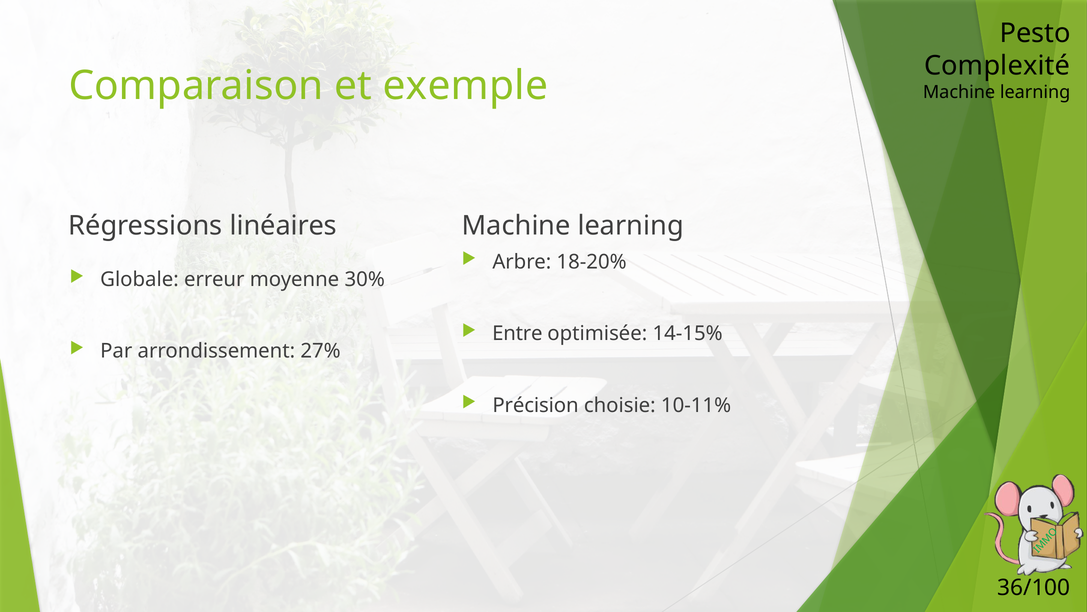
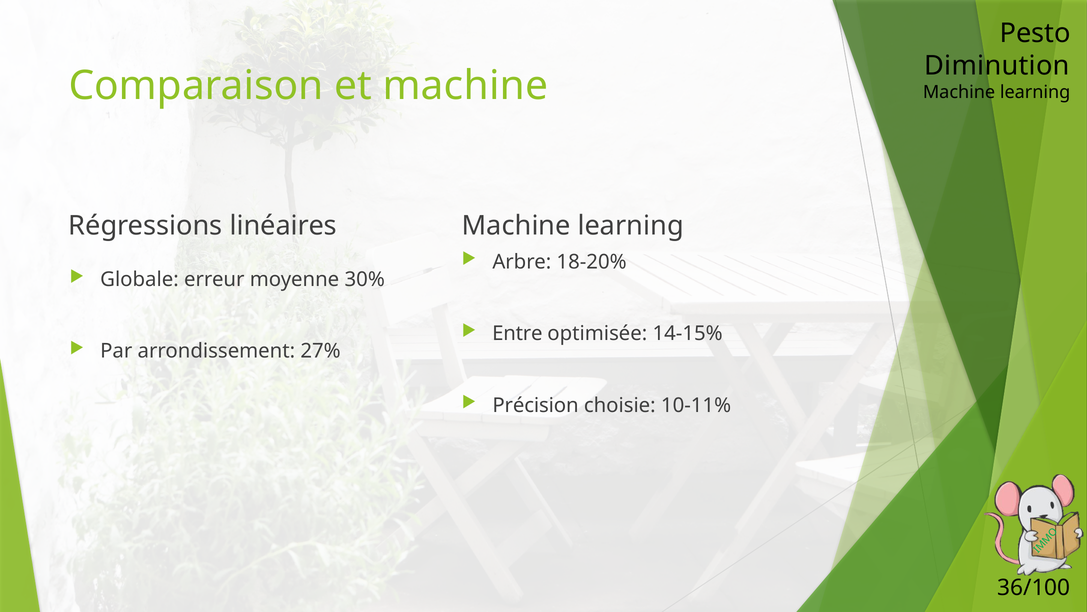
Complexité: Complexité -> Diminution (997, 66)
et exemple: exemple -> machine (465, 86)
